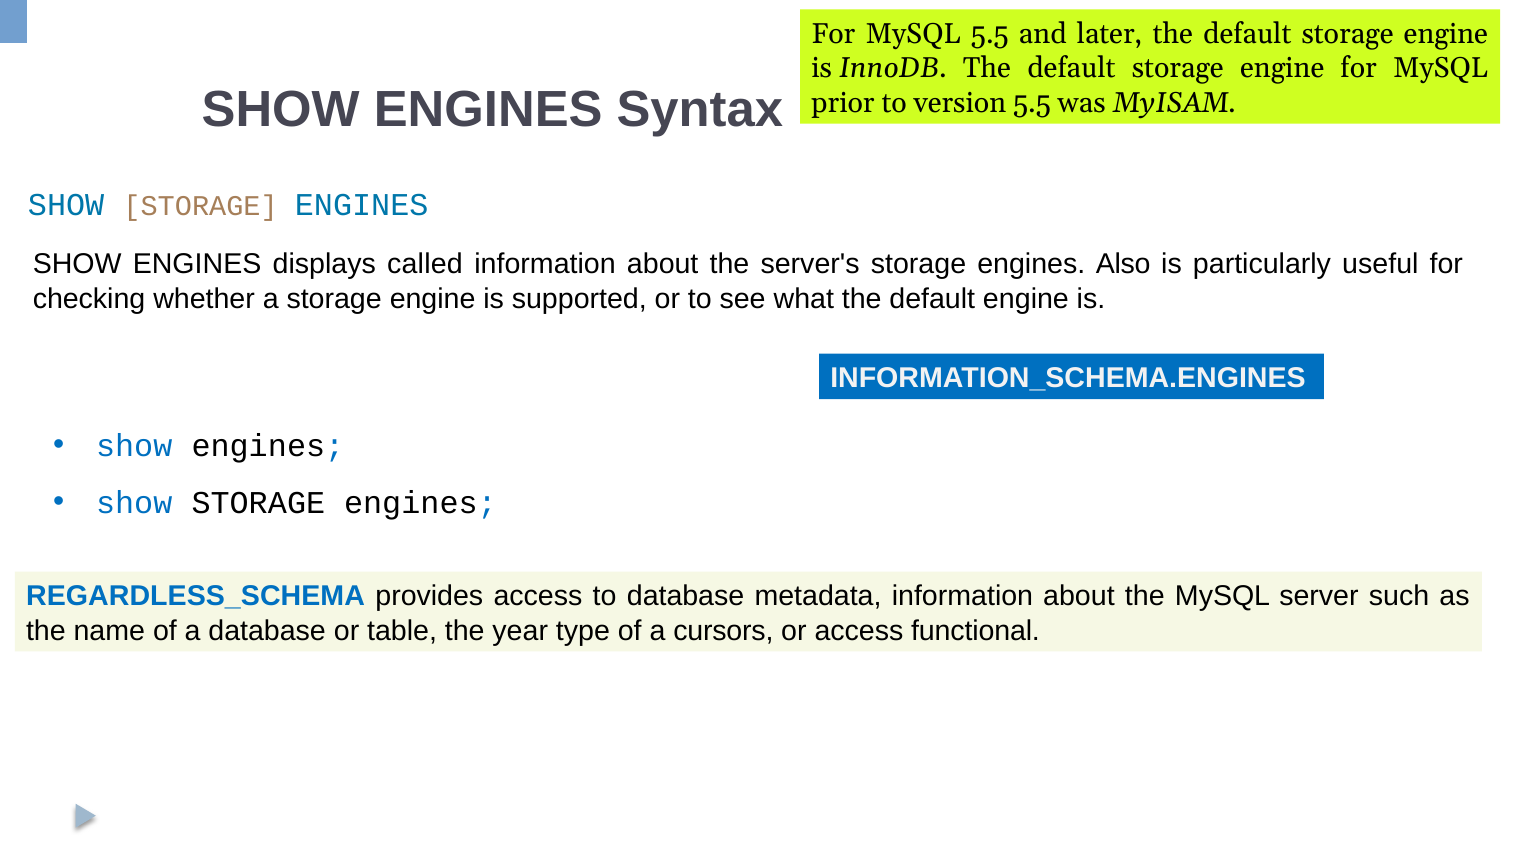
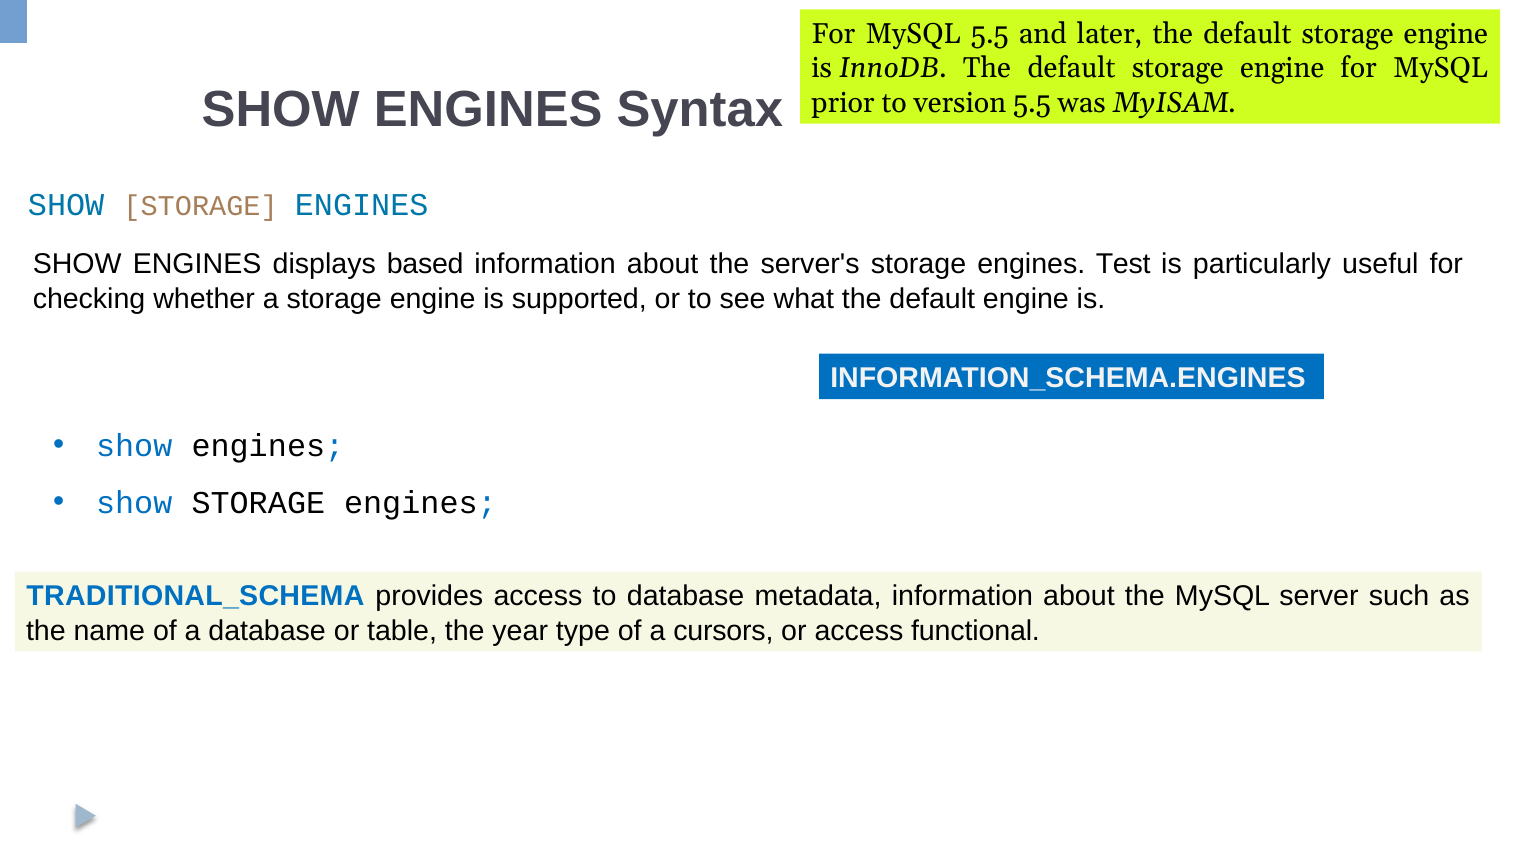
called: called -> based (425, 265)
Also: Also -> Test (1123, 265)
REGARDLESS_SCHEMA: REGARDLESS_SCHEMA -> TRADITIONAL_SCHEMA (195, 596)
